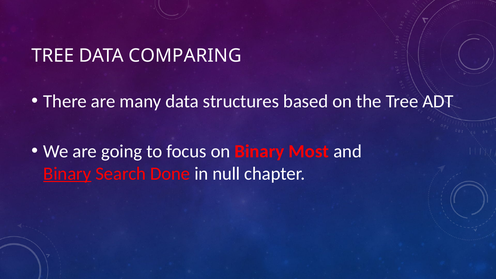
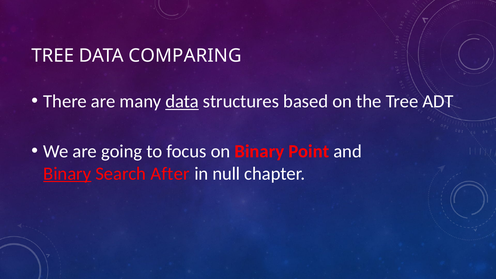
data underline: none -> present (182, 101)
Most: Most -> Point (309, 151)
Done: Done -> After (170, 174)
